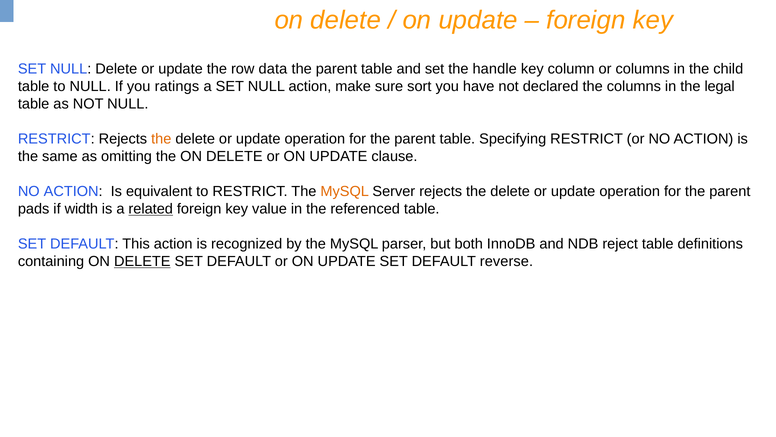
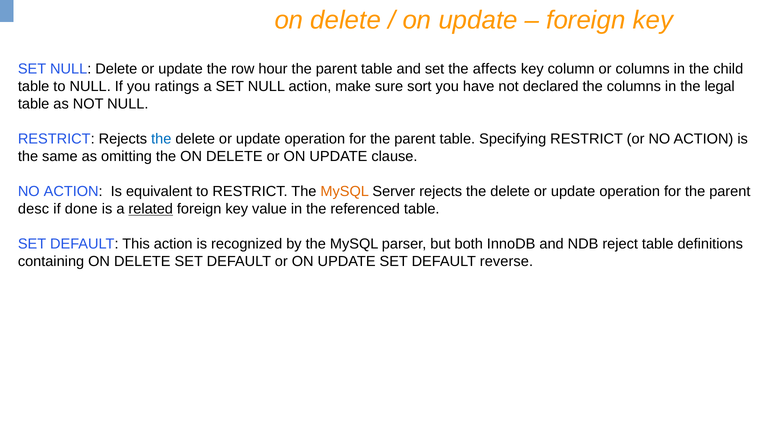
data: data -> hour (273, 69)
handle: handle -> affects (495, 69)
the colour: orange -> blue (161, 139)
pads: pads -> desc (34, 209)
width: width -> done (81, 209)
DELETE underline: present -> none (142, 261)
